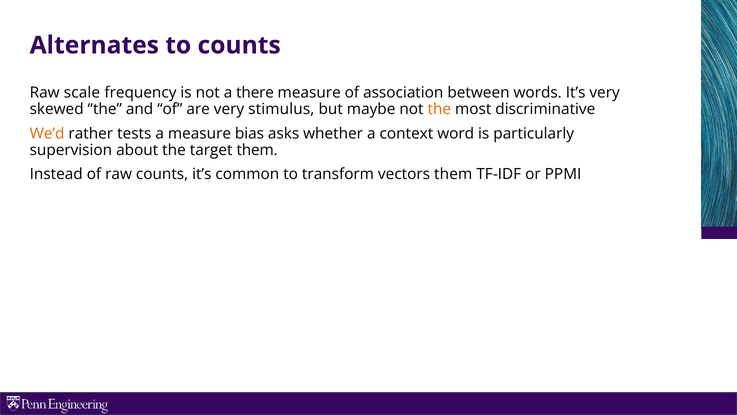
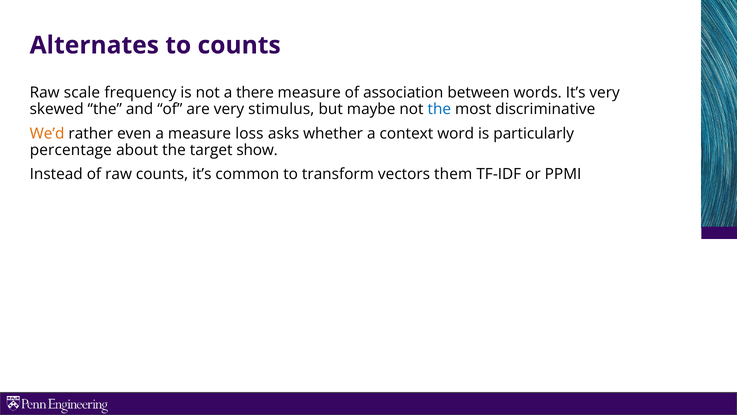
the colour: orange -> blue (439, 109)
tests: tests -> even (134, 133)
bias: bias -> loss (249, 133)
supervision: supervision -> percentage (71, 150)
target them: them -> show (257, 150)
